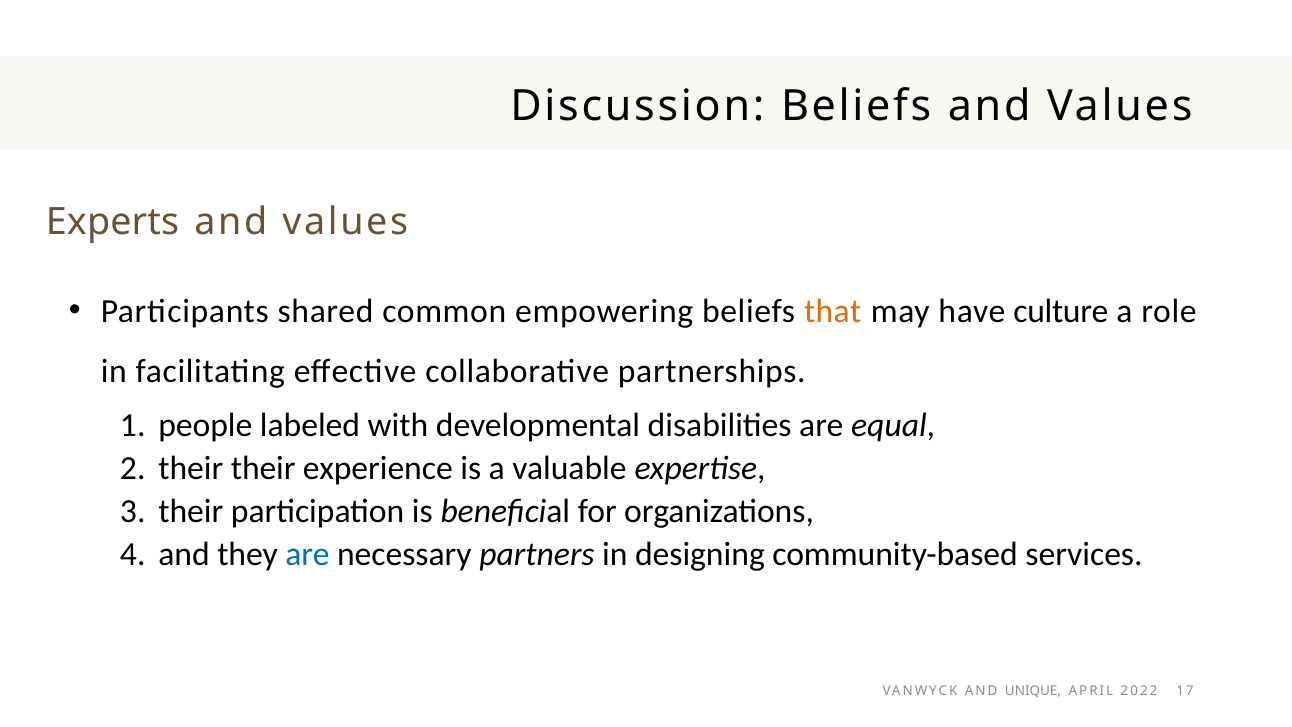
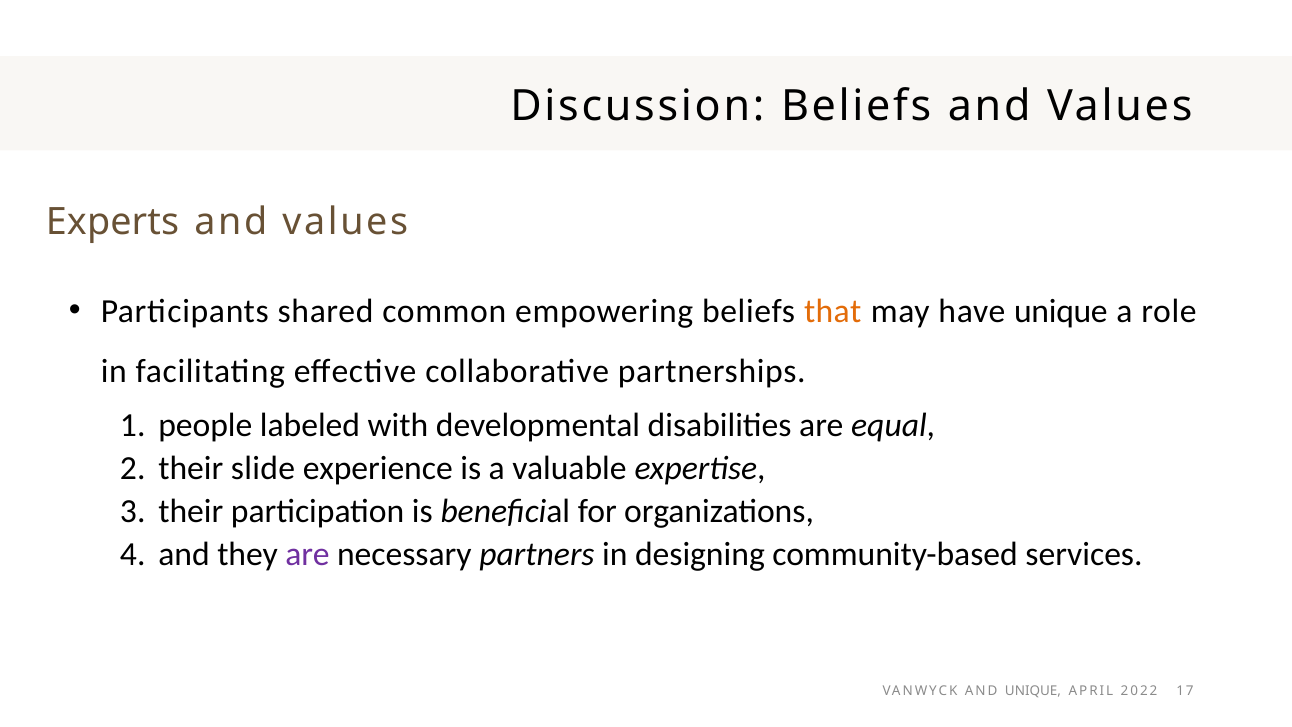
have culture: culture -> unique (1061, 311)
their their: their -> slide (263, 469)
are colour: blue -> purple (308, 555)
